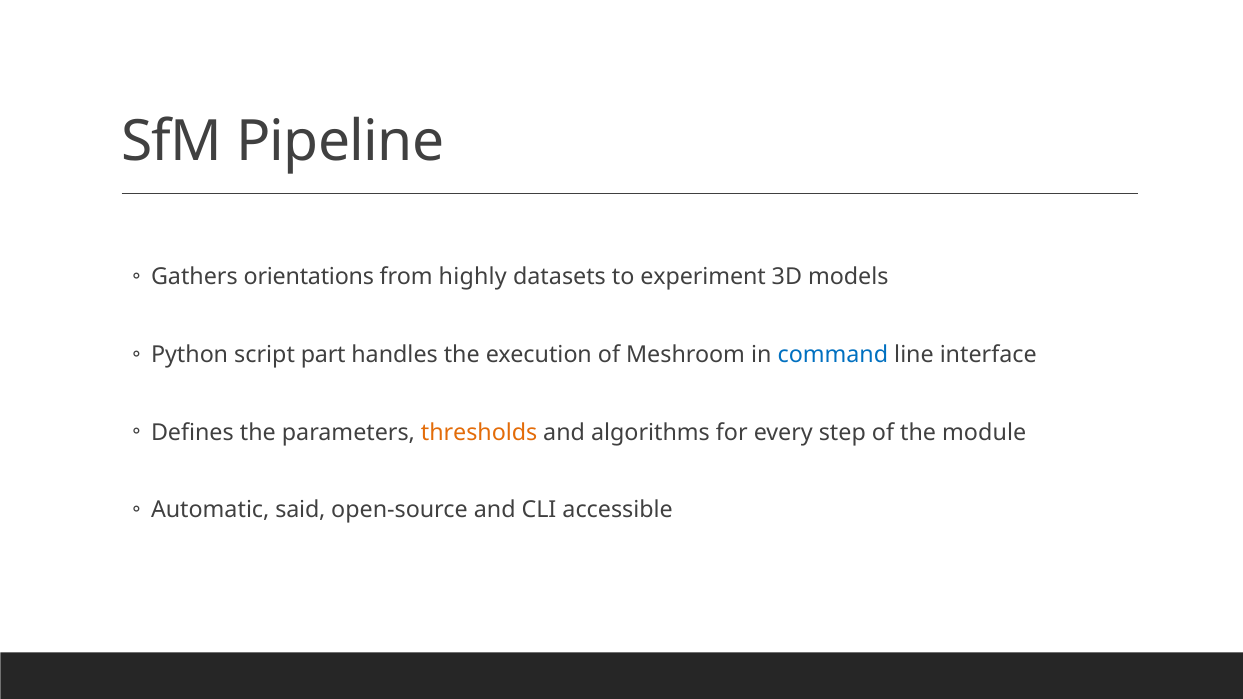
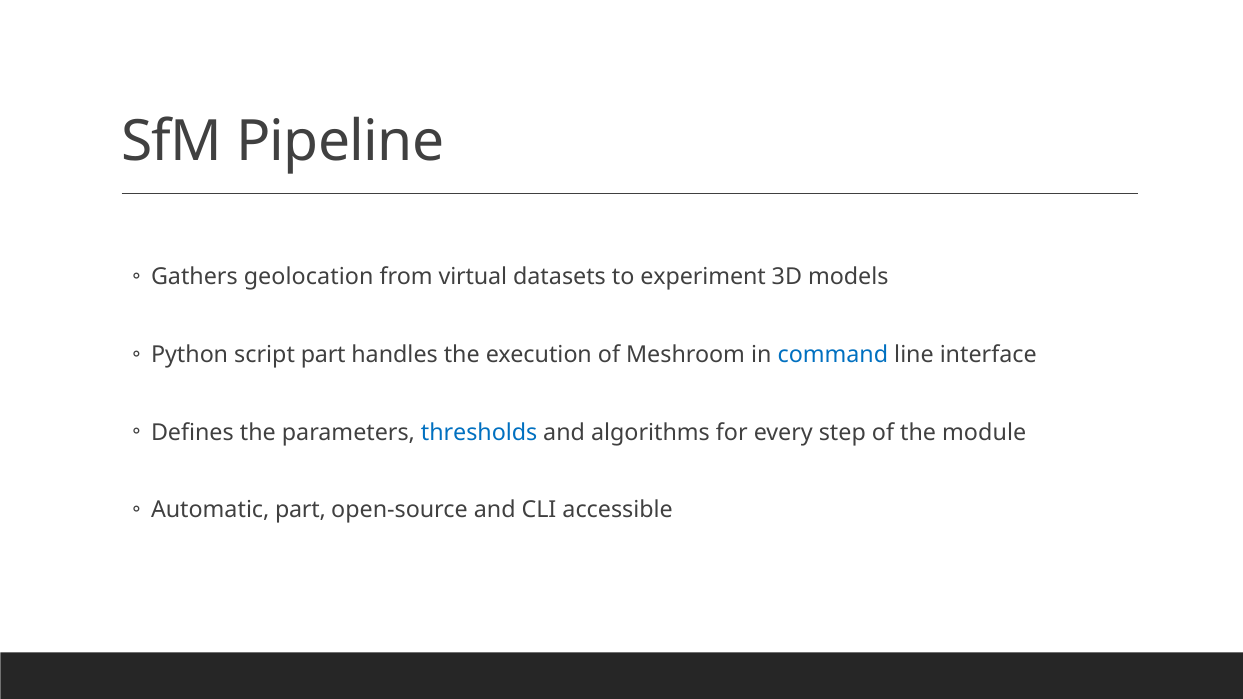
orientations: orientations -> geolocation (309, 277)
highly: highly -> virtual (473, 277)
thresholds colour: orange -> blue (479, 433)
Automatic said: said -> part (300, 510)
